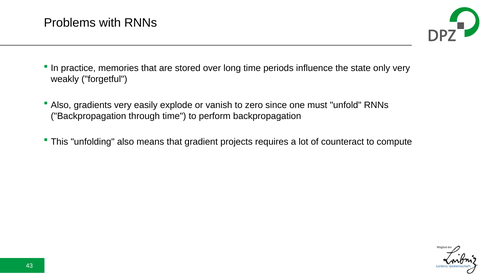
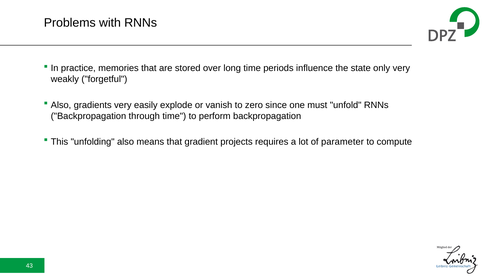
counteract: counteract -> parameter (342, 142)
